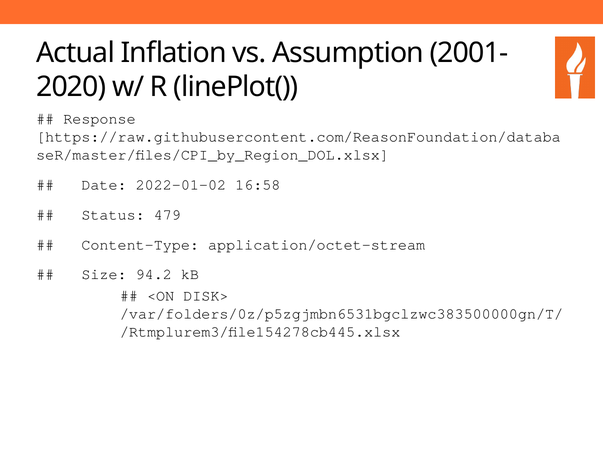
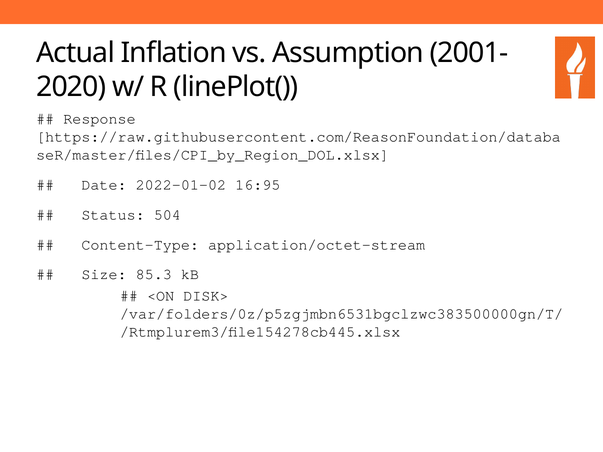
16:58: 16:58 -> 16:95 (258, 185)
479: 479 -> 504 (167, 215)
94.2: 94.2 -> 85.3 (154, 275)
